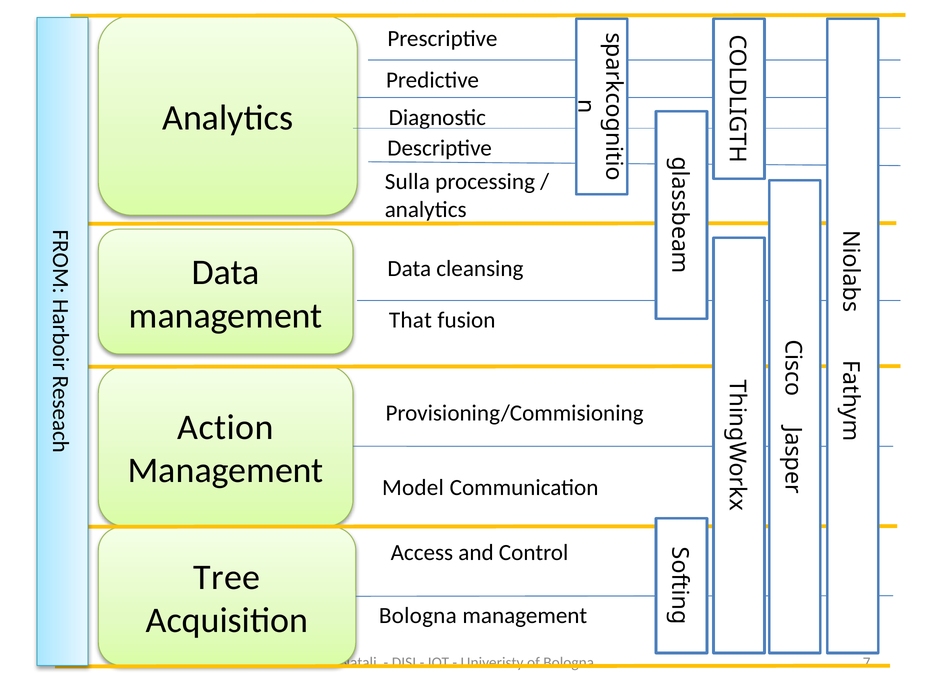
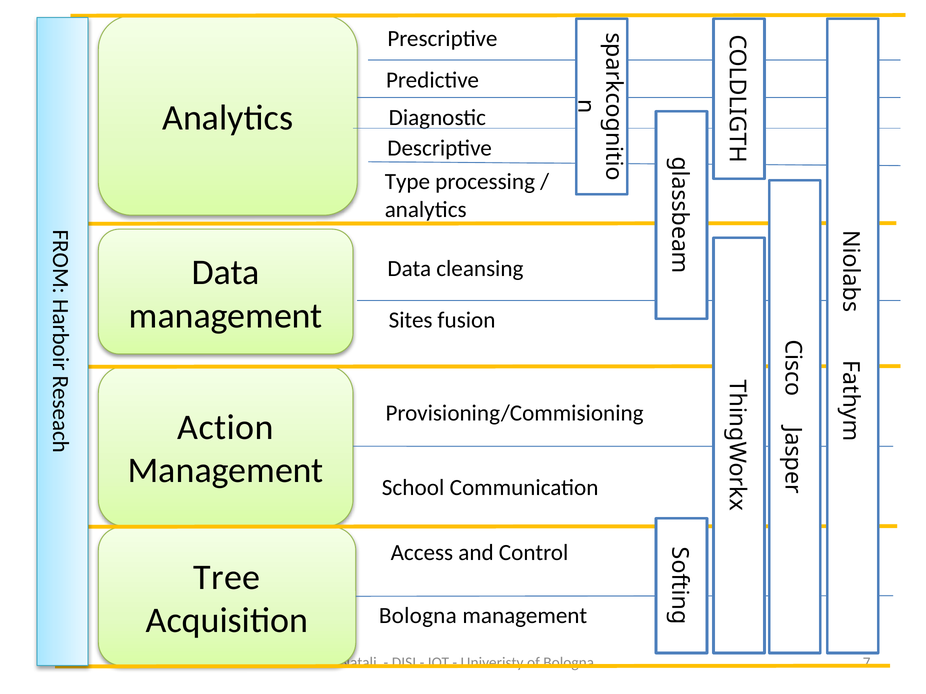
Sulla: Sulla -> Type (407, 182)
That: That -> Sites (411, 321)
Model: Model -> School (413, 488)
